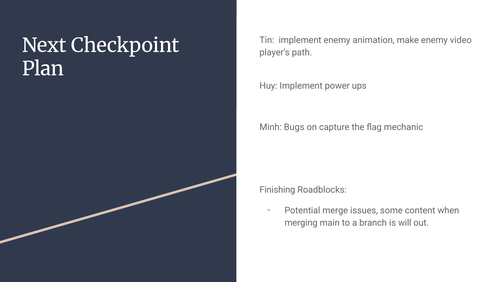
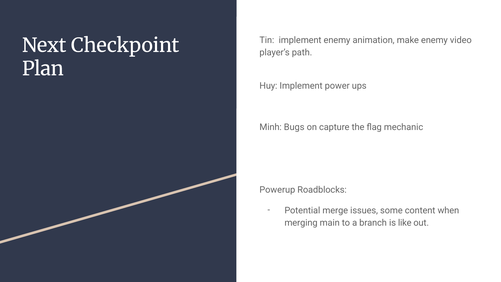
Finishing: Finishing -> Powerup (277, 190)
will: will -> like (405, 223)
